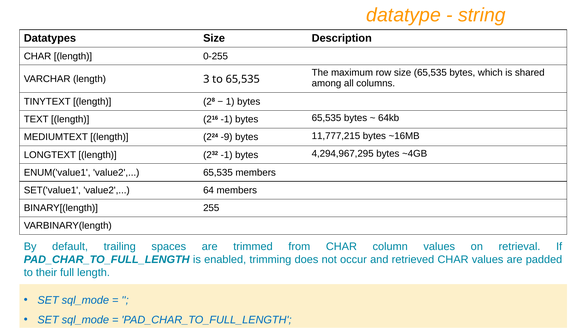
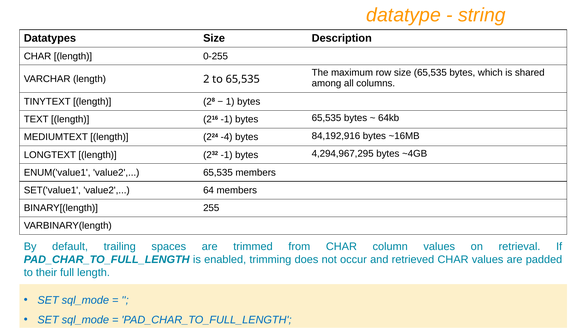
3: 3 -> 2 (206, 79)
-9: -9 -> -4 (227, 137)
11,777,215: 11,777,215 -> 84,192,916 (336, 136)
